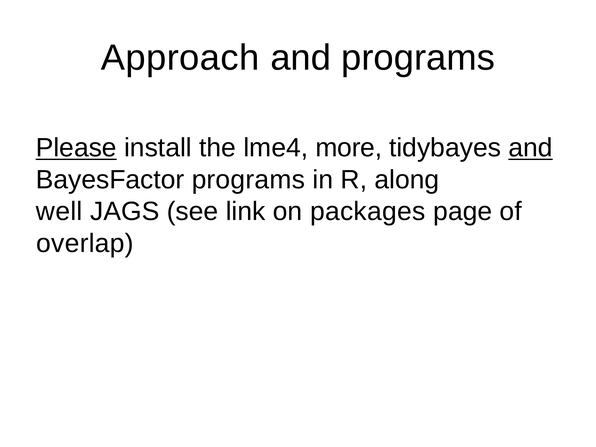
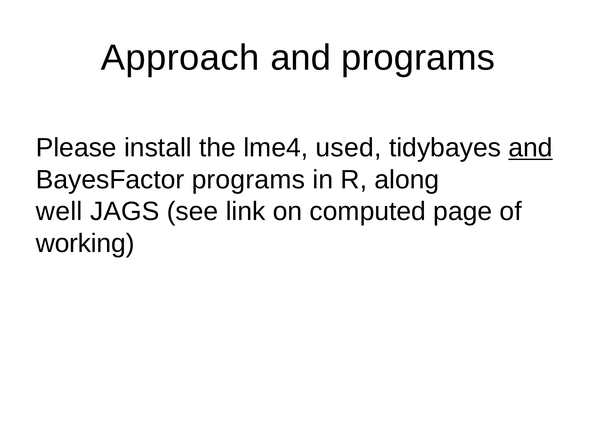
Please underline: present -> none (76, 148)
more: more -> used (349, 148)
packages: packages -> computed (368, 211)
overlap: overlap -> working (85, 243)
